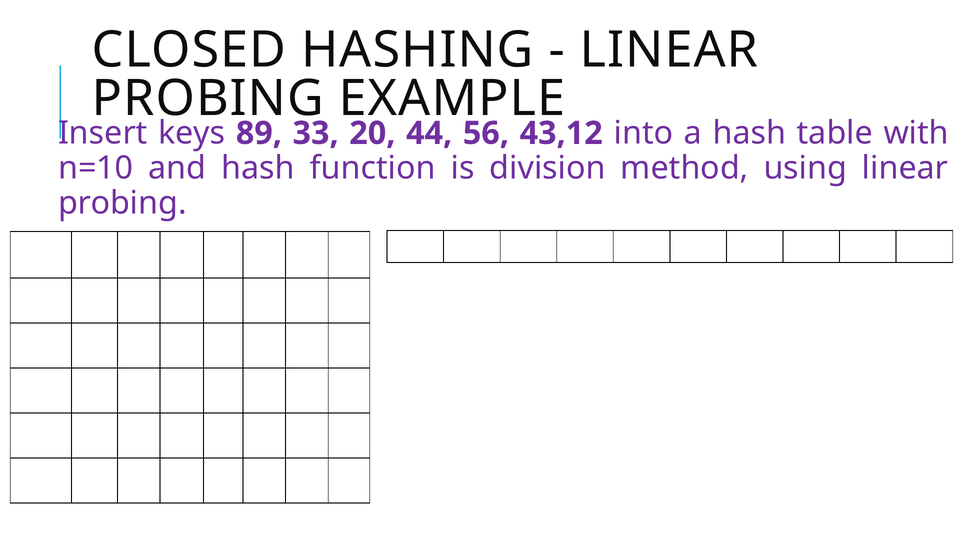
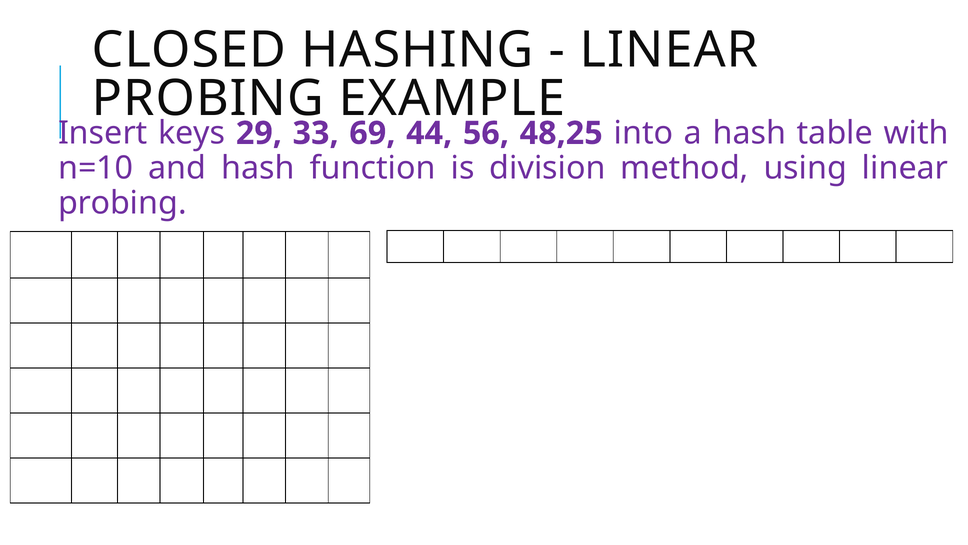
89: 89 -> 29 (259, 133)
20: 20 -> 69 (372, 133)
43,12: 43,12 -> 48,25 (561, 133)
